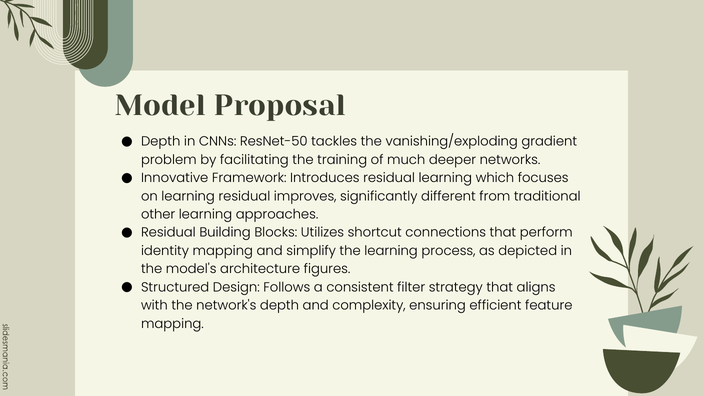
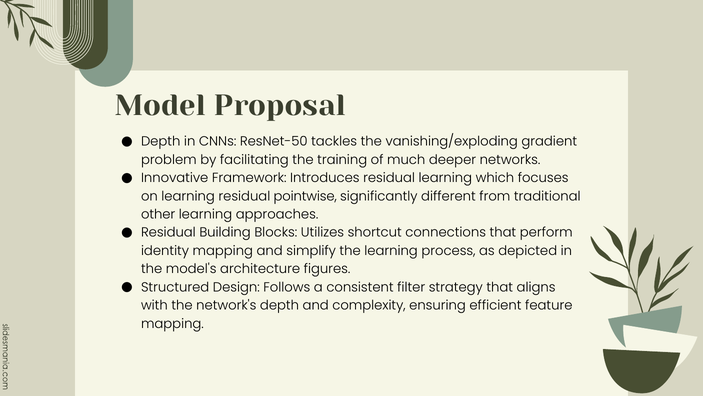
improves: improves -> pointwise (305, 196)
